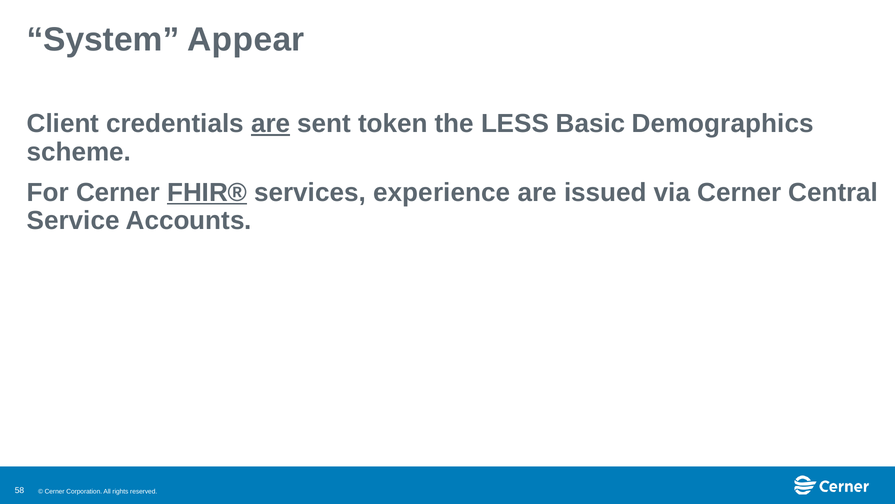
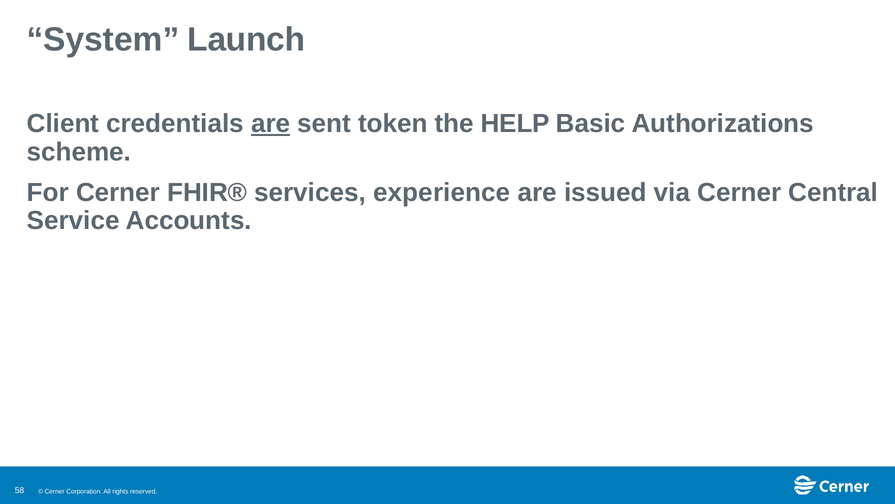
Appear: Appear -> Launch (246, 40)
LESS: LESS -> HELP (515, 124)
Demographics: Demographics -> Authorizations (723, 124)
FHIR® underline: present -> none (207, 192)
